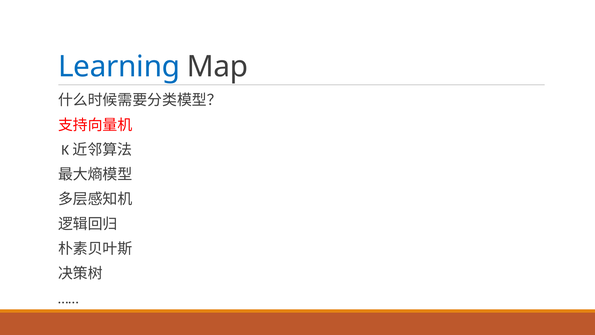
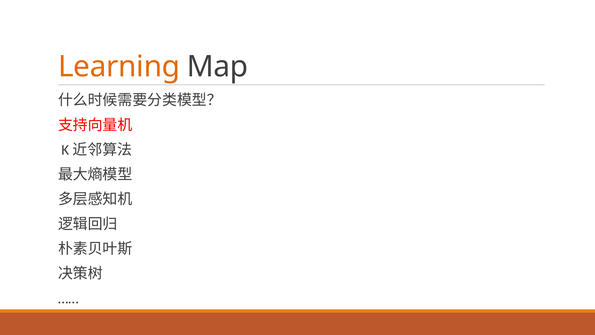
Learning colour: blue -> orange (119, 67)
